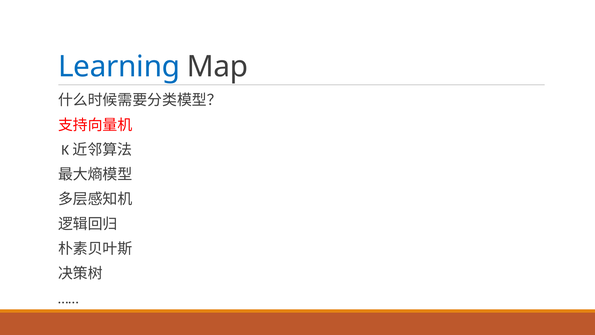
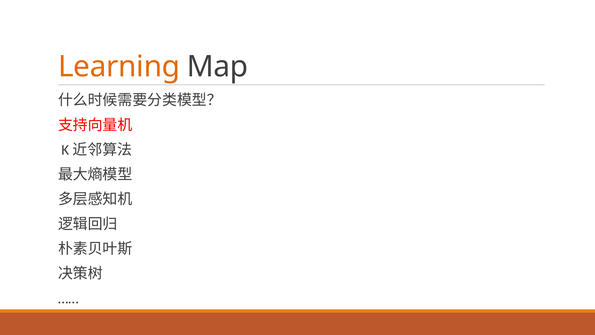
Learning colour: blue -> orange (119, 67)
